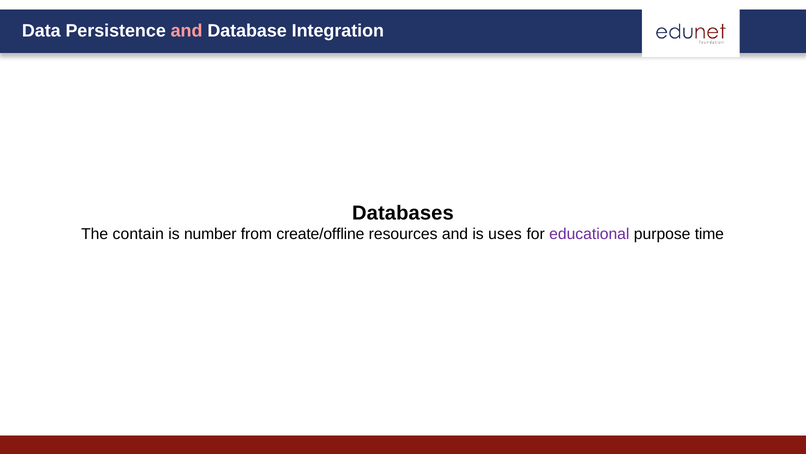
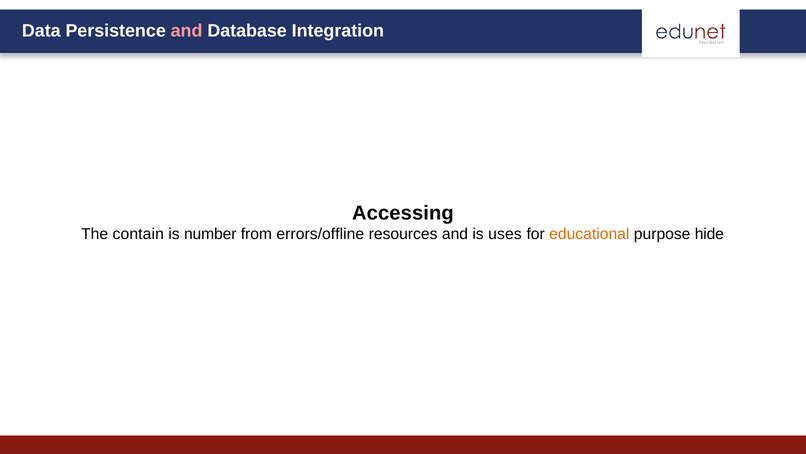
Databases: Databases -> Accessing (403, 213)
create/offline: create/offline -> errors/offline (320, 234)
educational colour: purple -> orange (589, 234)
time: time -> hide (709, 234)
